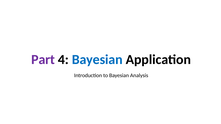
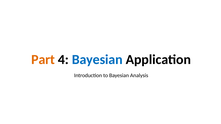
Part colour: purple -> orange (43, 60)
